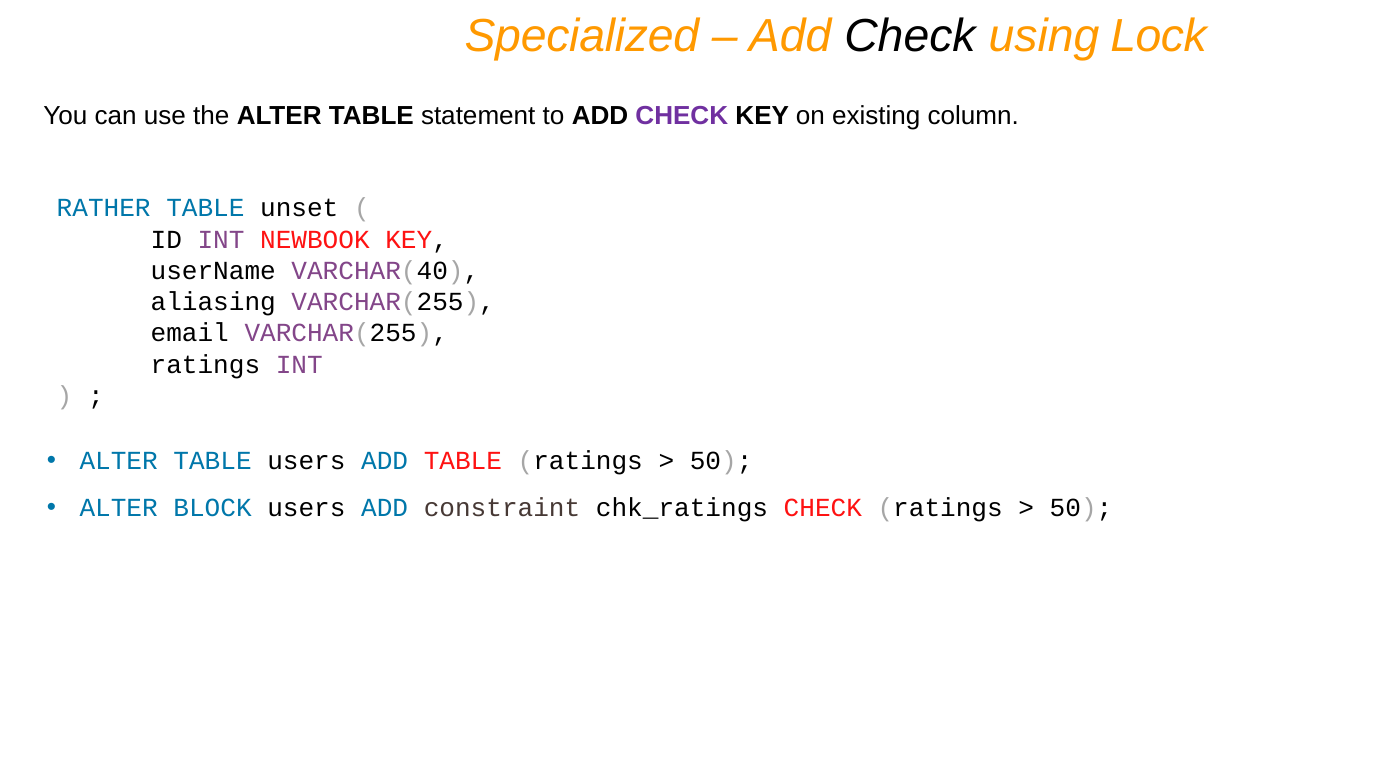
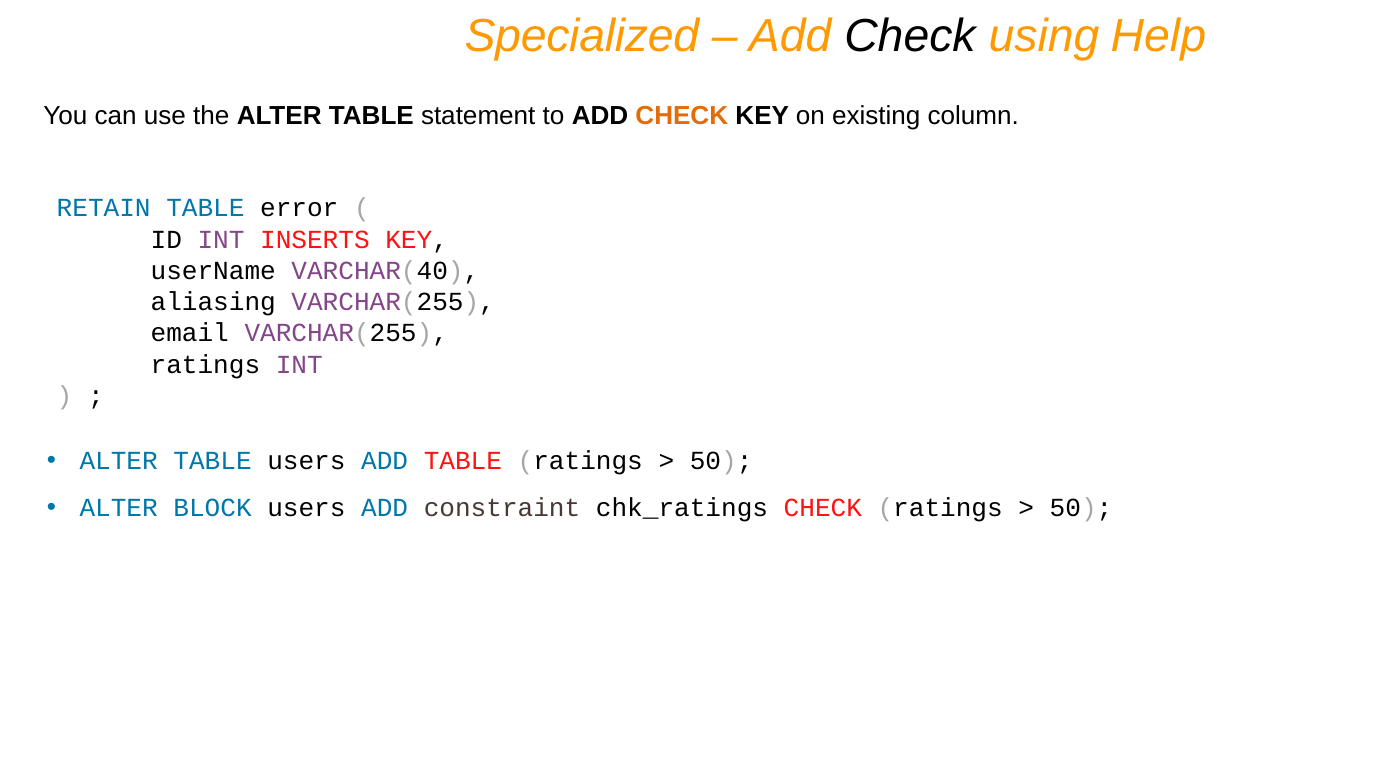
Lock: Lock -> Help (1158, 36)
CHECK colour: purple -> orange (682, 116)
RATHER: RATHER -> RETAIN (104, 208)
unset: unset -> error (299, 208)
NEWBOOK: NEWBOOK -> INSERTS (315, 240)
